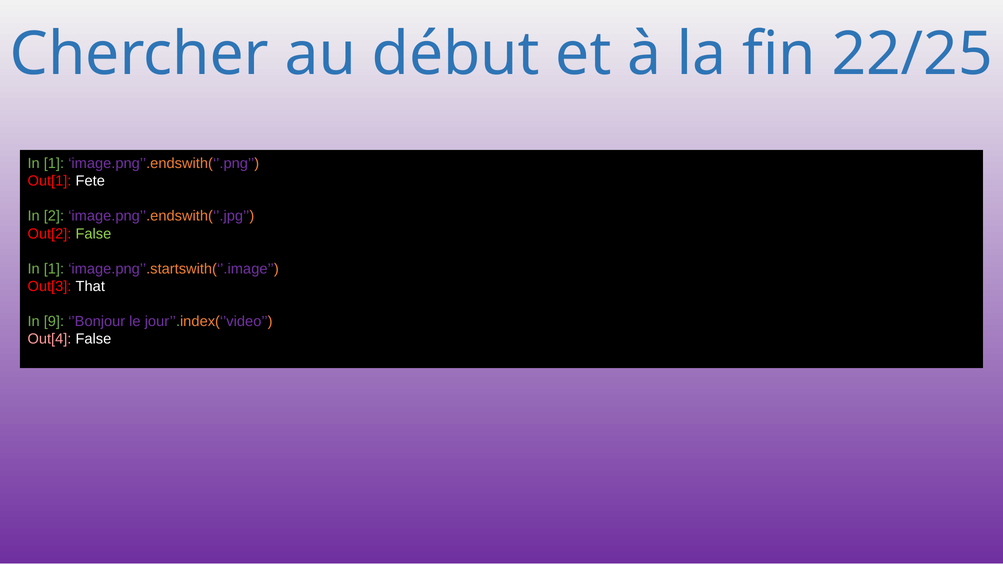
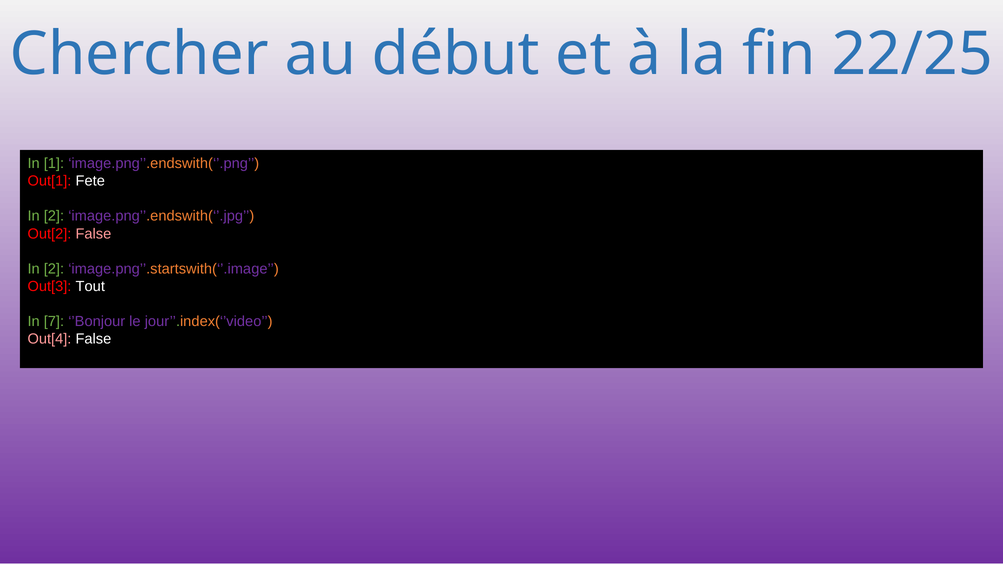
False colour: light green -> pink (93, 234)
1: 1 -> 2 (54, 269)
That: That -> Tout (90, 286)
9: 9 -> 7 (54, 322)
